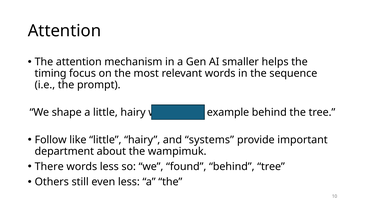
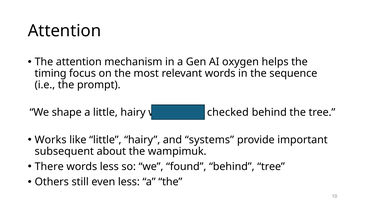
smaller: smaller -> oxygen (240, 62)
example: example -> checked (228, 112)
Follow: Follow -> Works (51, 139)
department: department -> subsequent (64, 151)
